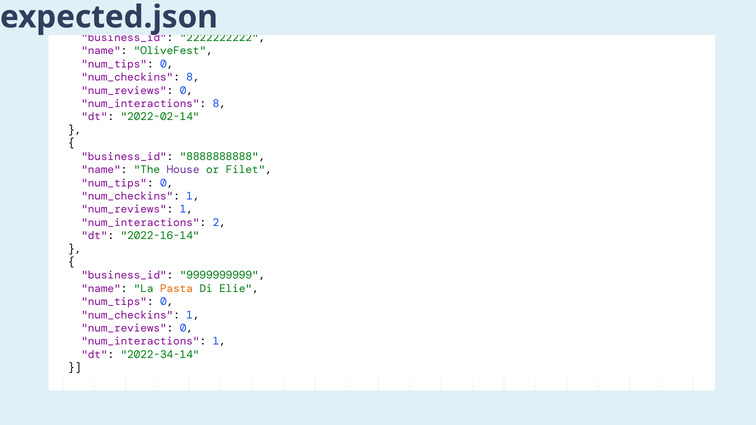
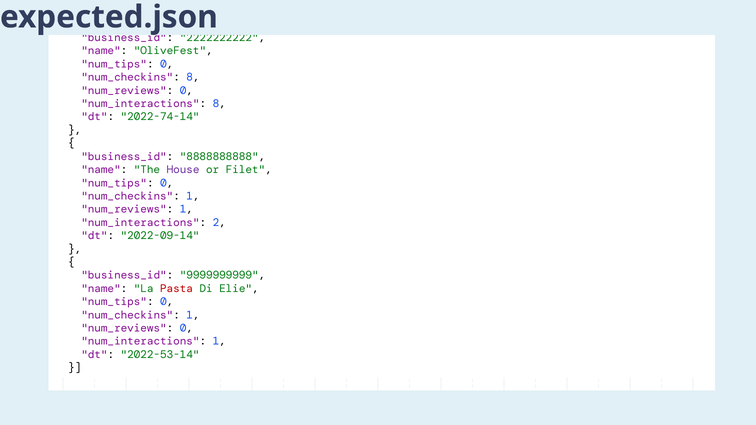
2022-02-14: 2022-02-14 -> 2022-74-14 (160, 117)
2022-16-14: 2022-16-14 -> 2022-09-14 (160, 236)
Pasta colour: orange -> red (176, 289)
2022-34-14: 2022-34-14 -> 2022-53-14 (160, 355)
